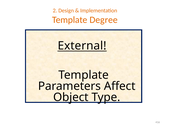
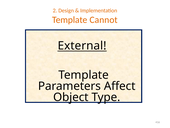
Degree: Degree -> Cannot (104, 20)
